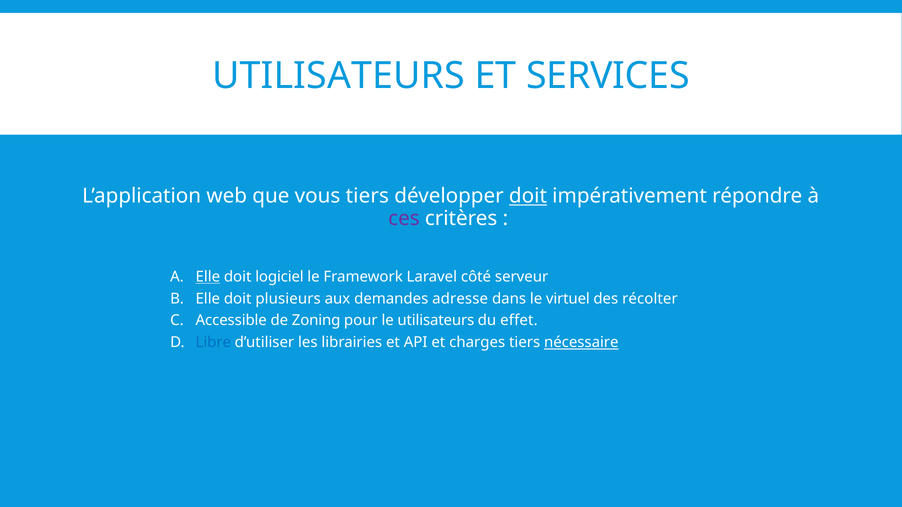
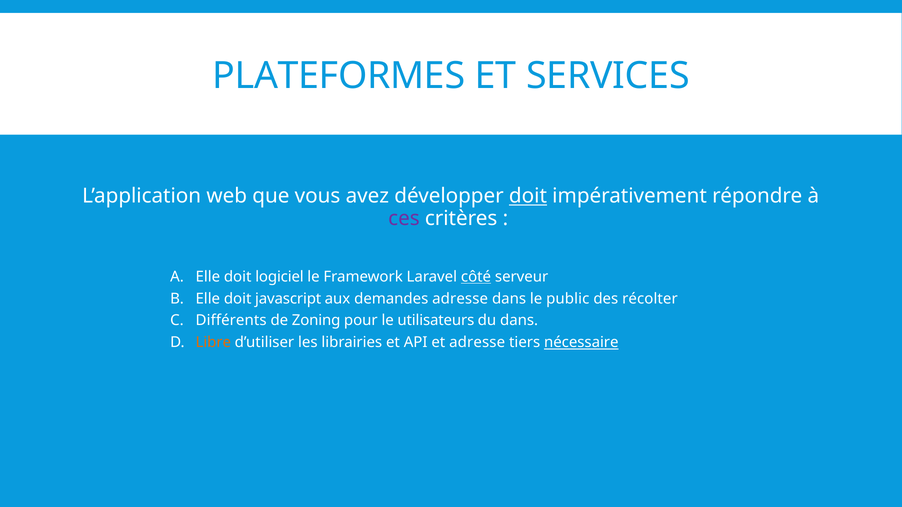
UTILISATEURS: UTILISATEURS -> PLATEFORMES (339, 76)
vous tiers: tiers -> avez (367, 196)
Elle underline: present -> none (208, 277)
côté underline: none -> present (476, 277)
plusieurs: plusieurs -> javascript (288, 299)
virtuel: virtuel -> public (568, 299)
Accessible: Accessible -> Différents (231, 321)
du effet: effet -> dans (519, 321)
Libre colour: blue -> orange (213, 343)
et charges: charges -> adresse (477, 343)
